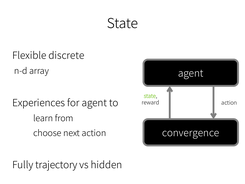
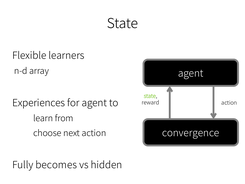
discrete: discrete -> learners (66, 56)
trajectory: trajectory -> becomes (56, 165)
